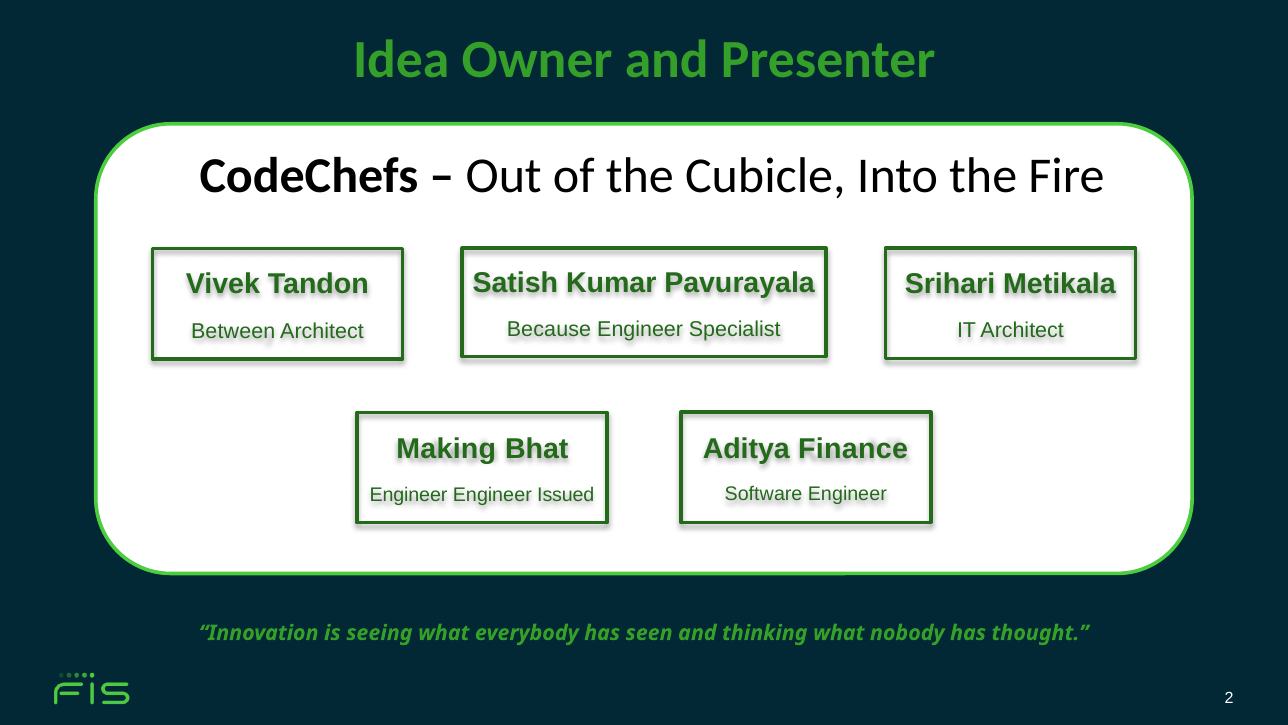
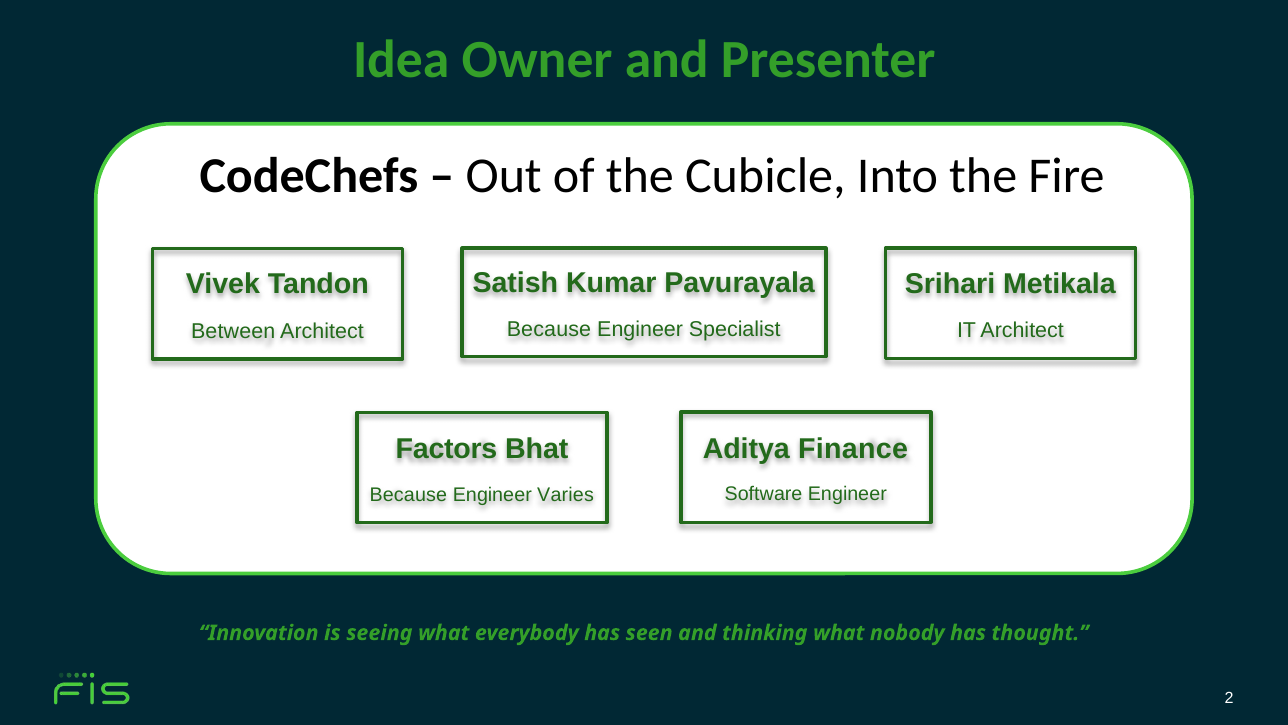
Making: Making -> Factors (447, 449)
Engineer: Engineer -> Because (408, 494)
Issued: Issued -> Varies (566, 494)
